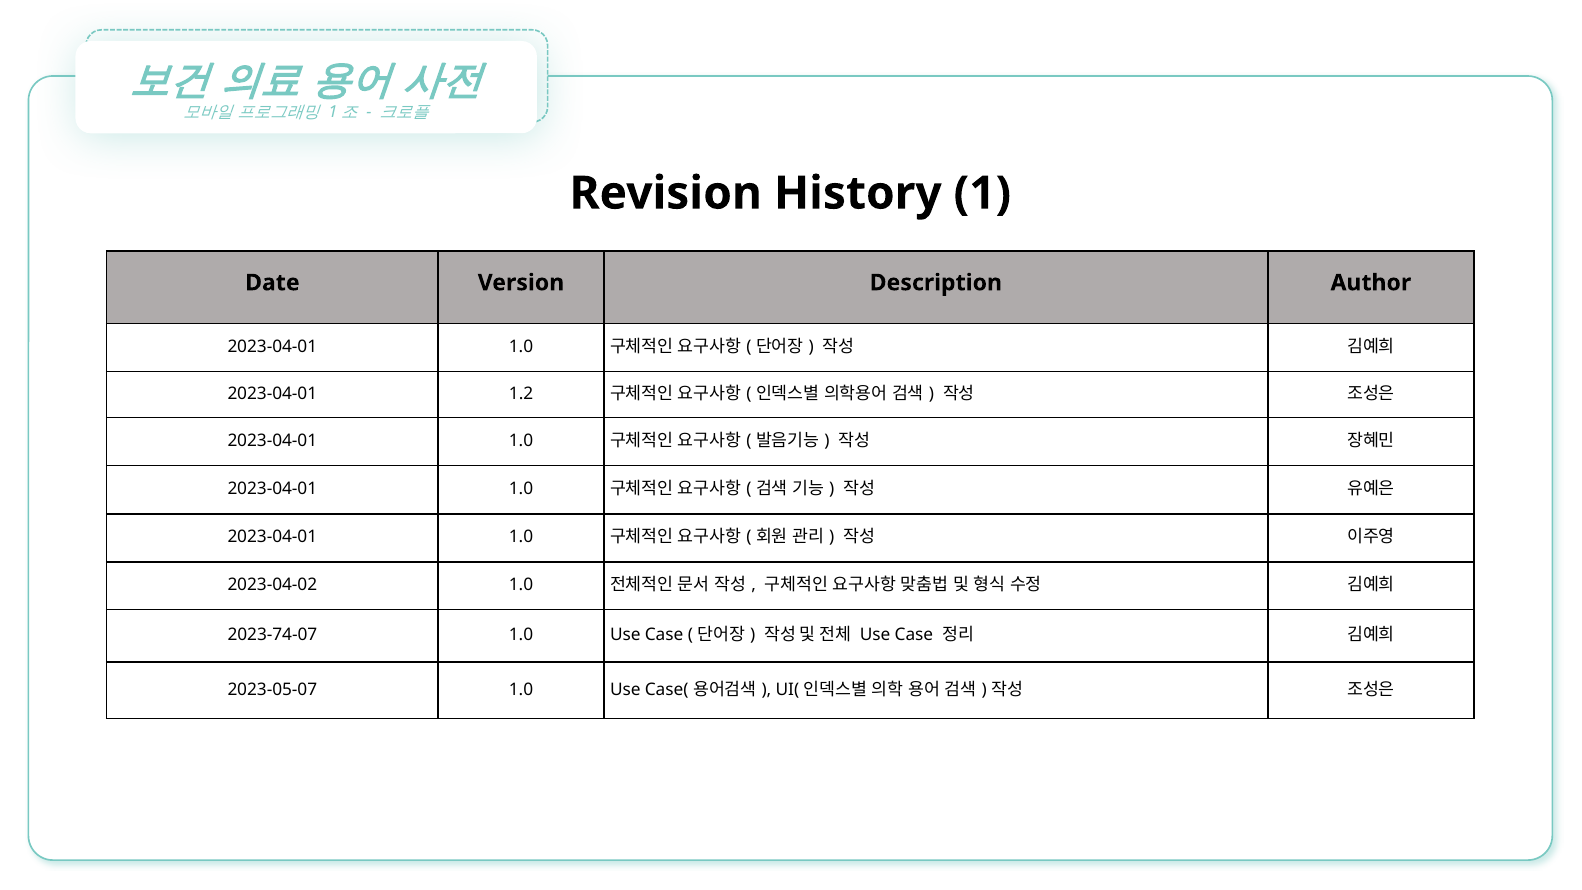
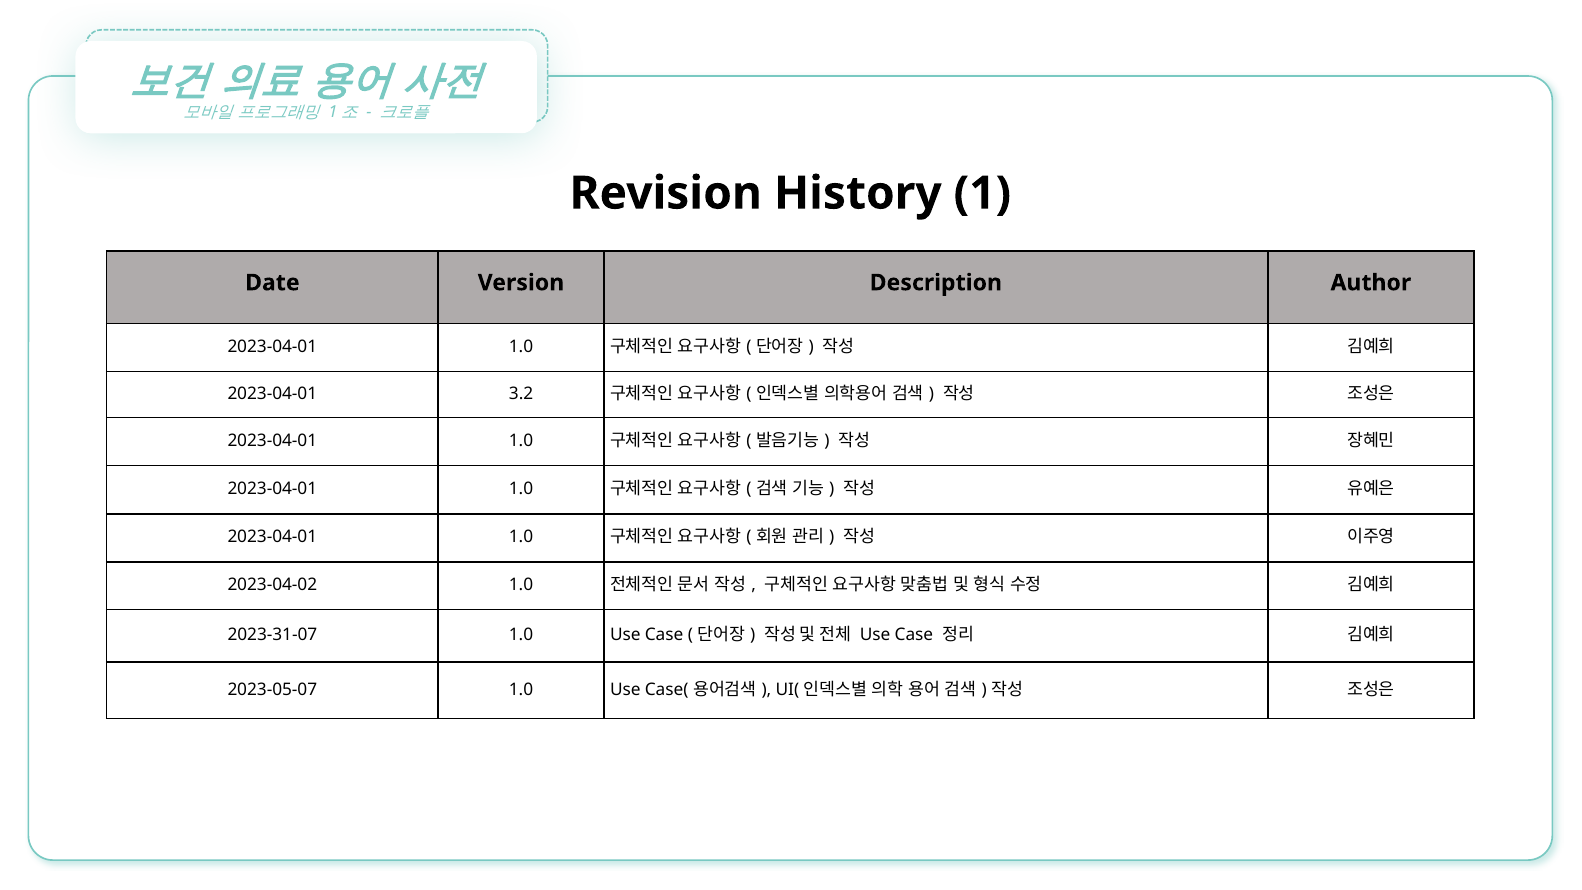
1.2: 1.2 -> 3.2 (521, 394)
2023-74-07: 2023-74-07 -> 2023-31-07 (272, 635)
